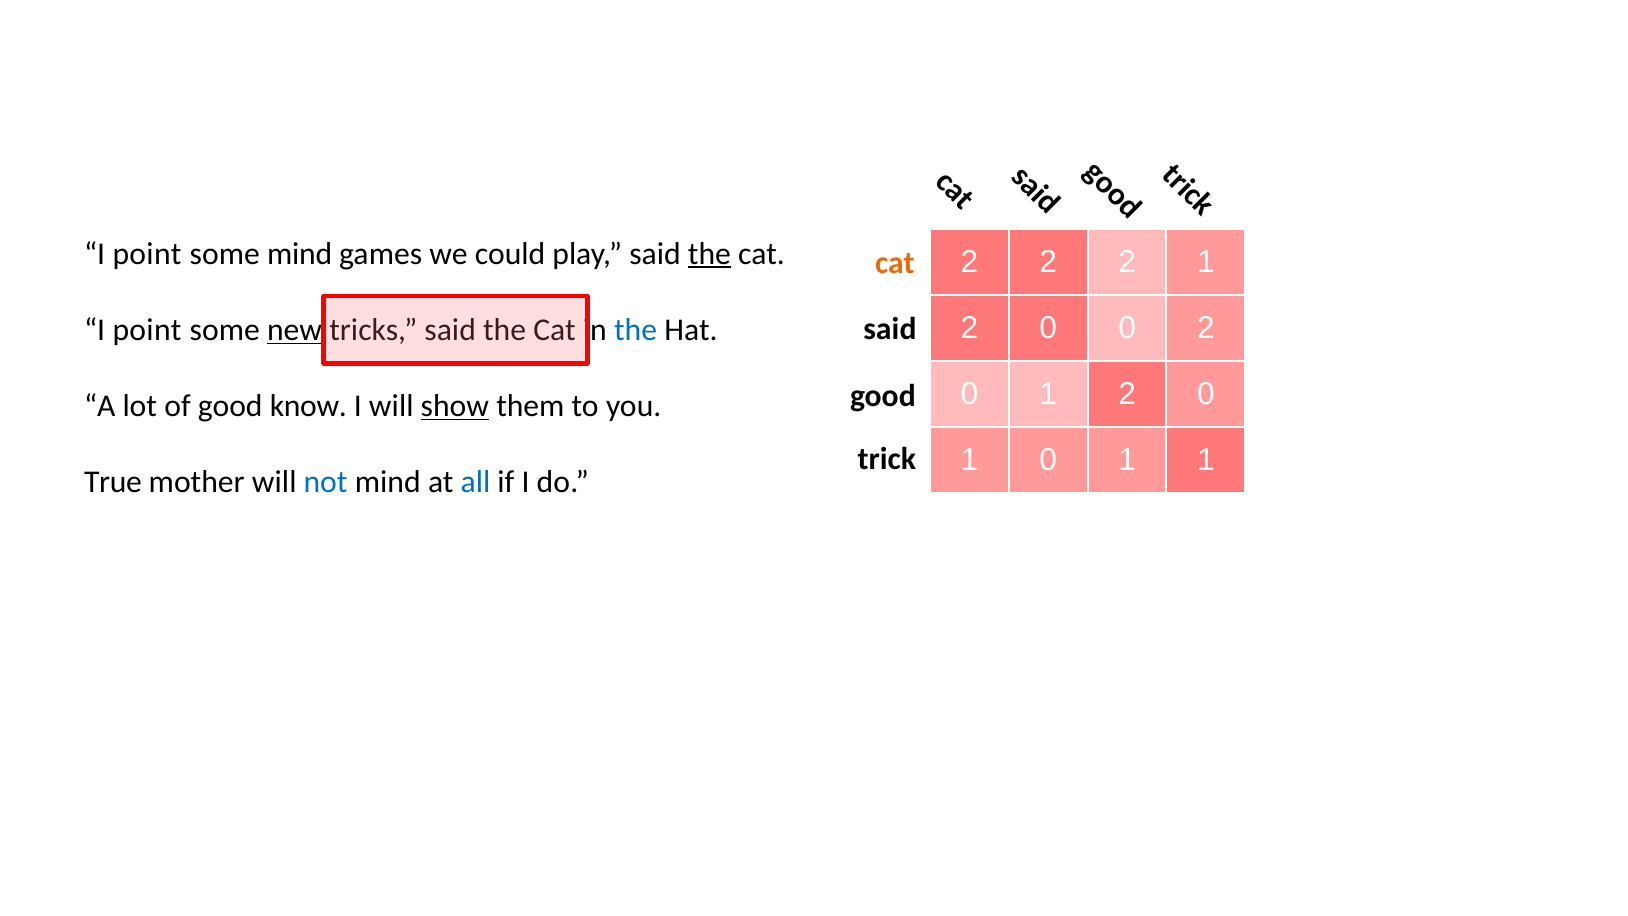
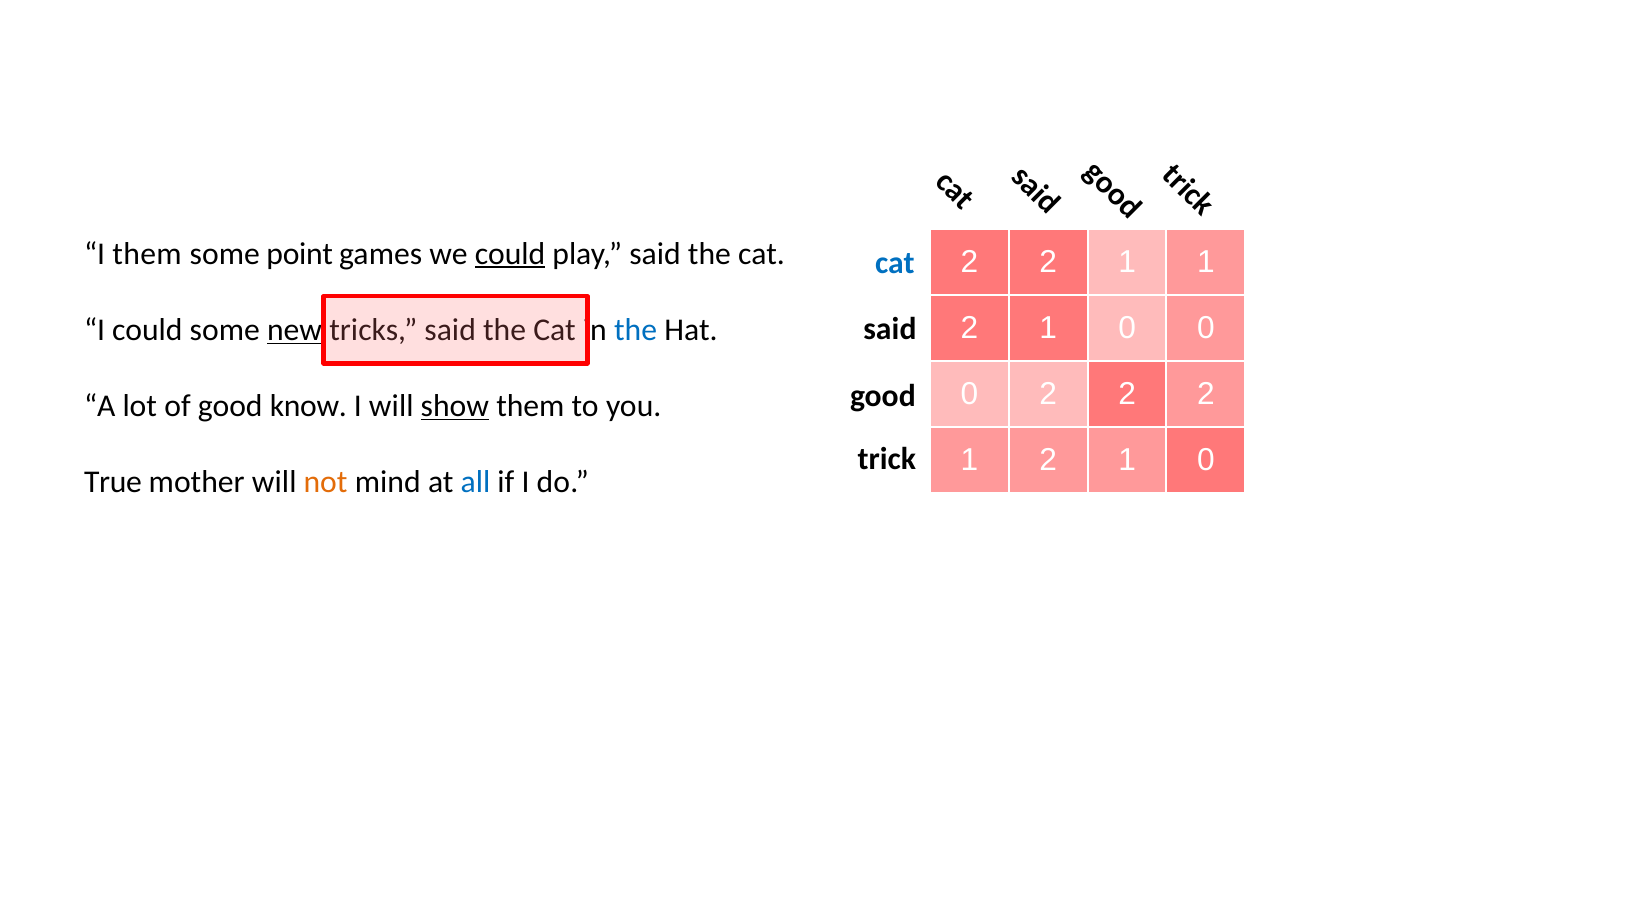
point: point -> them (147, 254)
some mind: mind -> point (300, 254)
could underline: none -> present (510, 254)
the underline: present -> none (709, 254)
2: 2 -> 1 (1127, 262)
cat colour: orange -> blue (895, 263)
0: 0 -> 1 (1048, 328)
2: 2 -> 0 (1206, 328)
point: point -> could (147, 330)
1: 1 -> 2 (1048, 394)
0: 0 -> 2 (1206, 394)
0: 0 -> 2 (1048, 460)
1: 1 -> 0 (1206, 460)
not colour: blue -> orange (326, 482)
